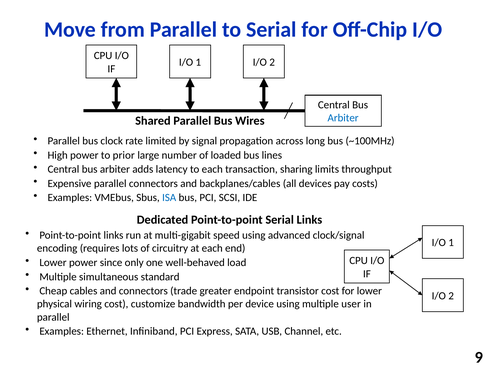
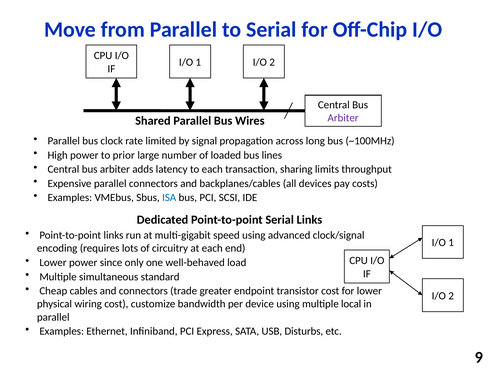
Arbiter colour: blue -> purple (343, 118)
user: user -> local (351, 304)
Channel: Channel -> Disturbs (304, 331)
